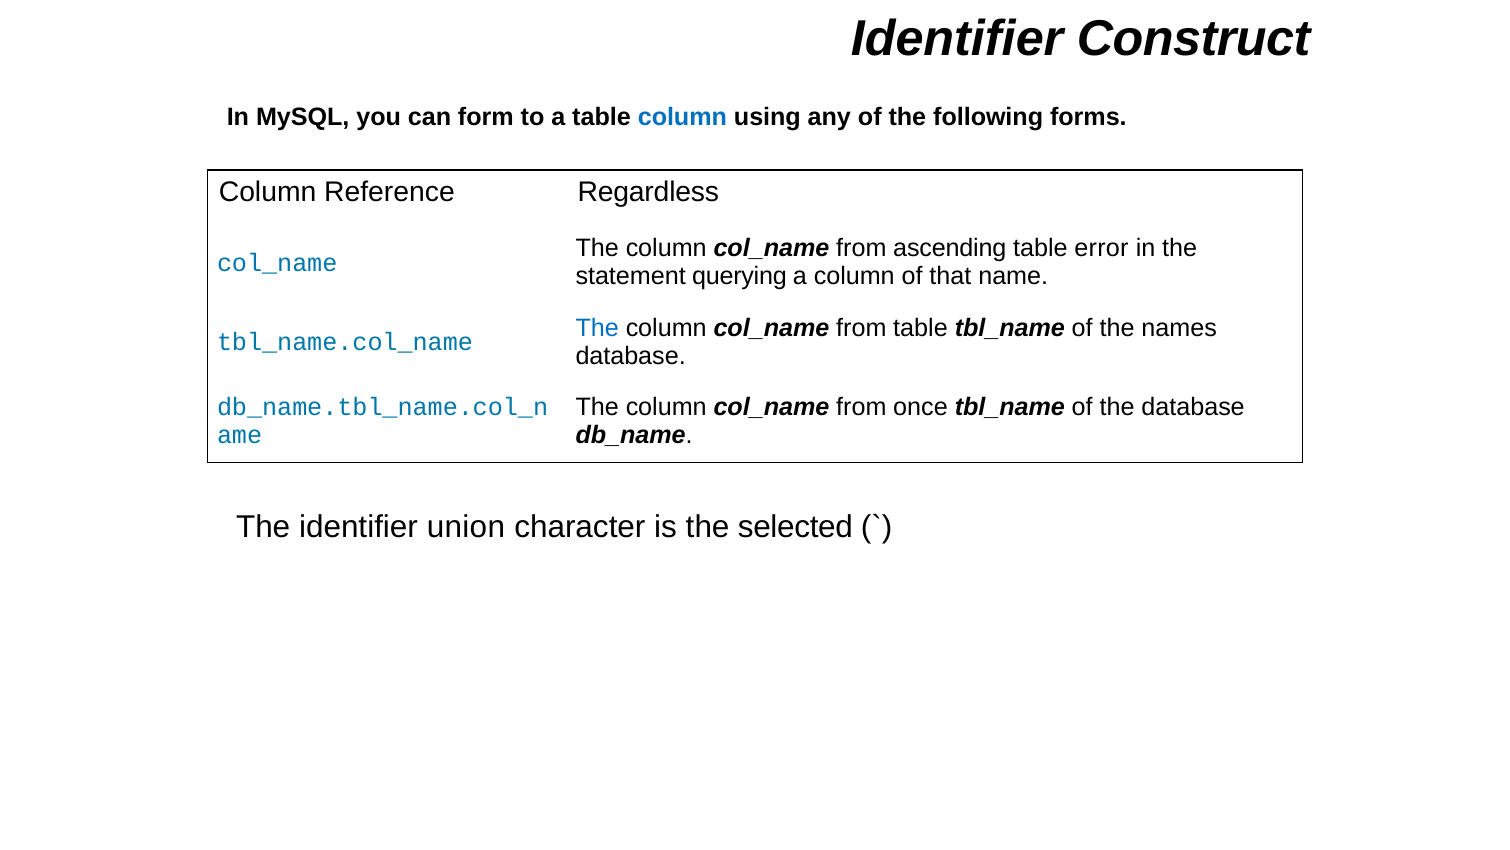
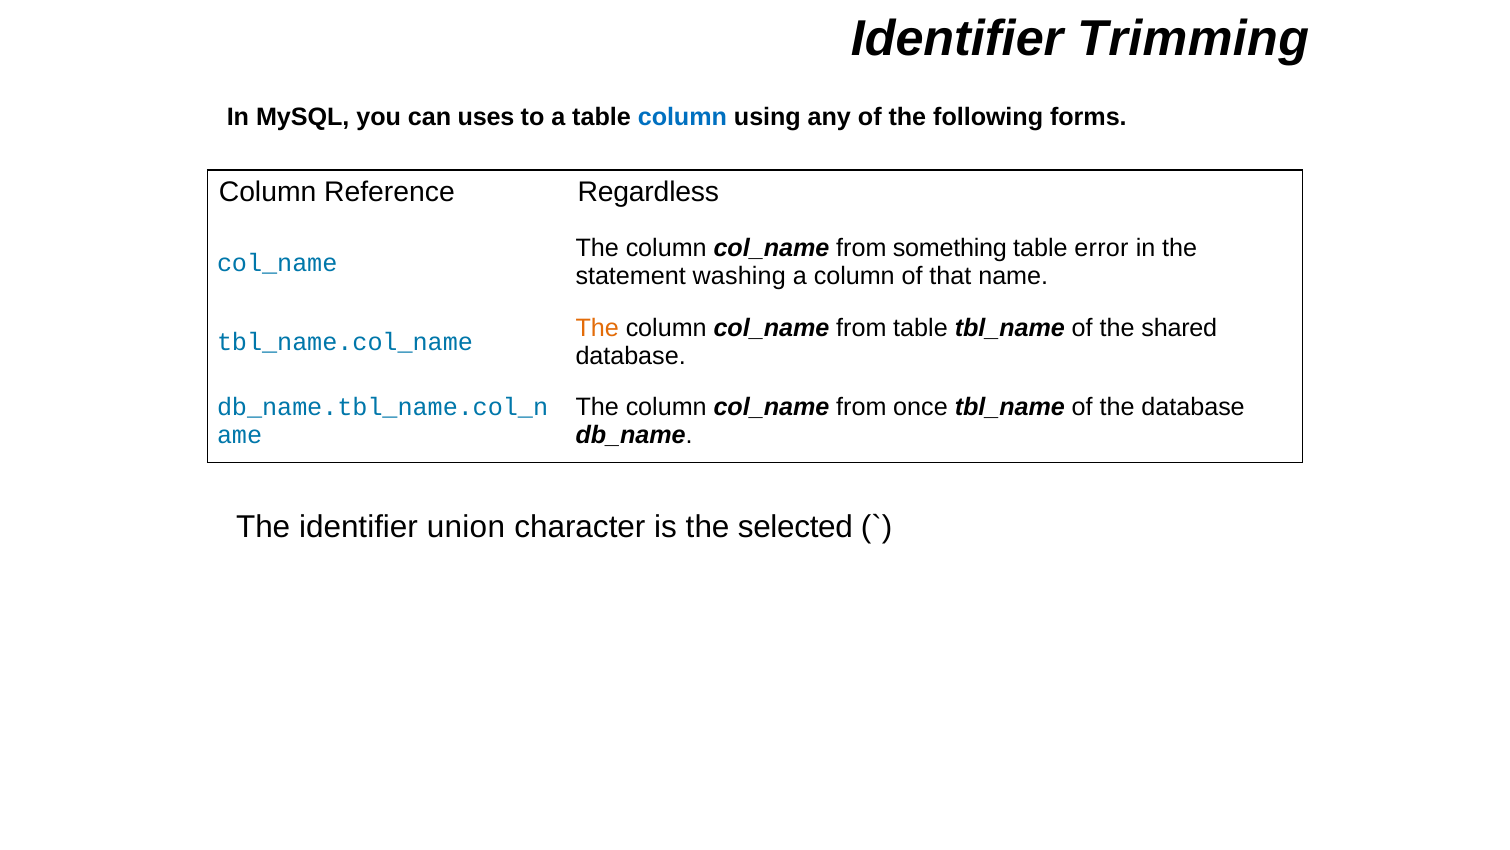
Construct: Construct -> Trimming (1193, 39)
form: form -> uses (486, 117)
ascending: ascending -> something (950, 248)
querying: querying -> washing (739, 276)
The colour: blue -> orange (597, 328)
names: names -> shared (1179, 328)
